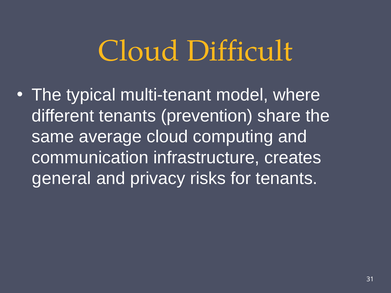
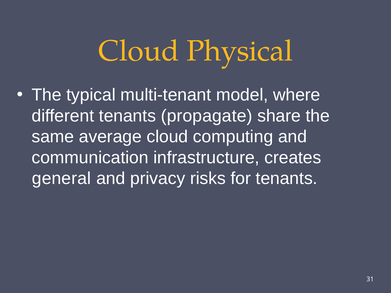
Difficult: Difficult -> Physical (240, 51)
prevention: prevention -> propagate (207, 116)
